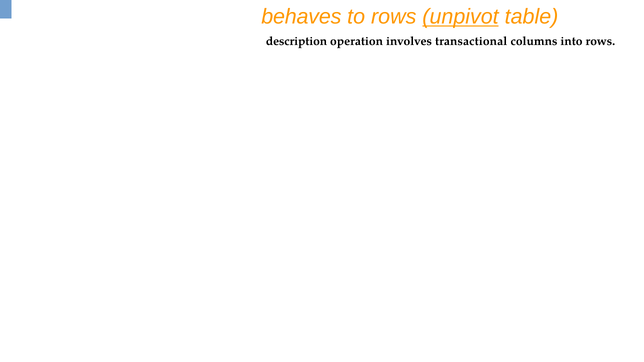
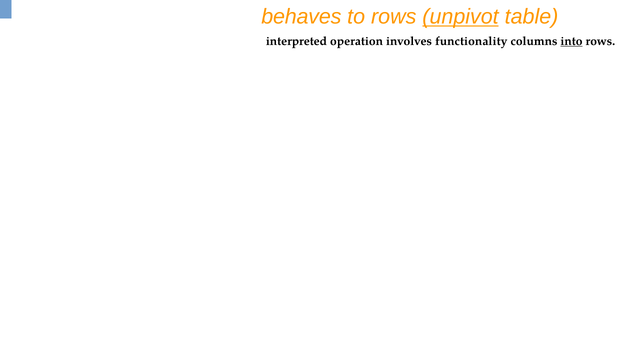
description: description -> interpreted (296, 41)
transactional: transactional -> functionality (471, 41)
into underline: none -> present (572, 41)
